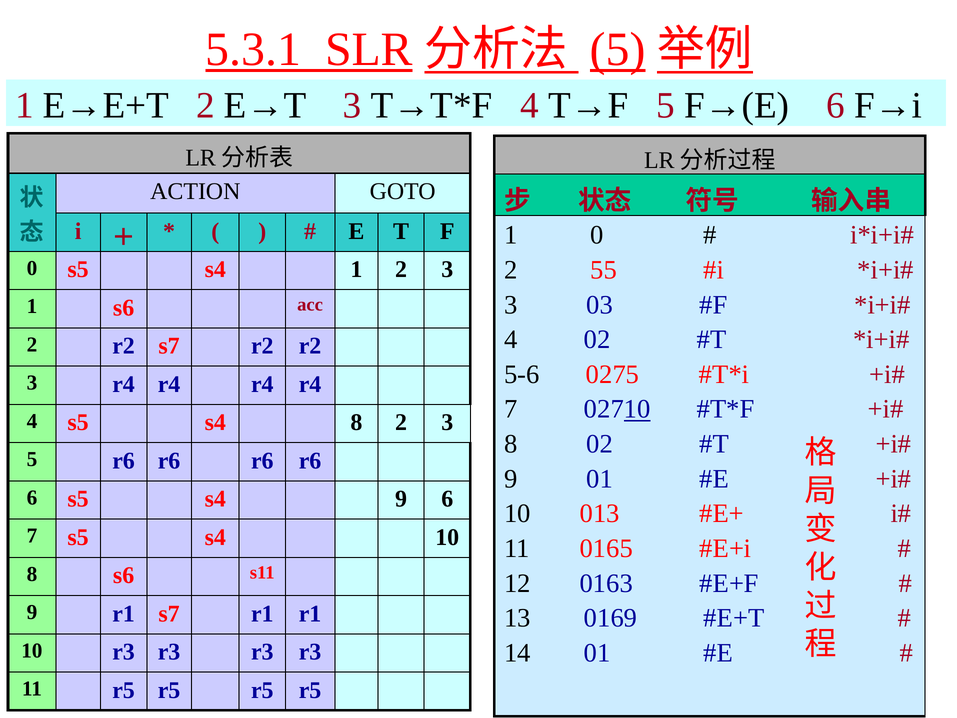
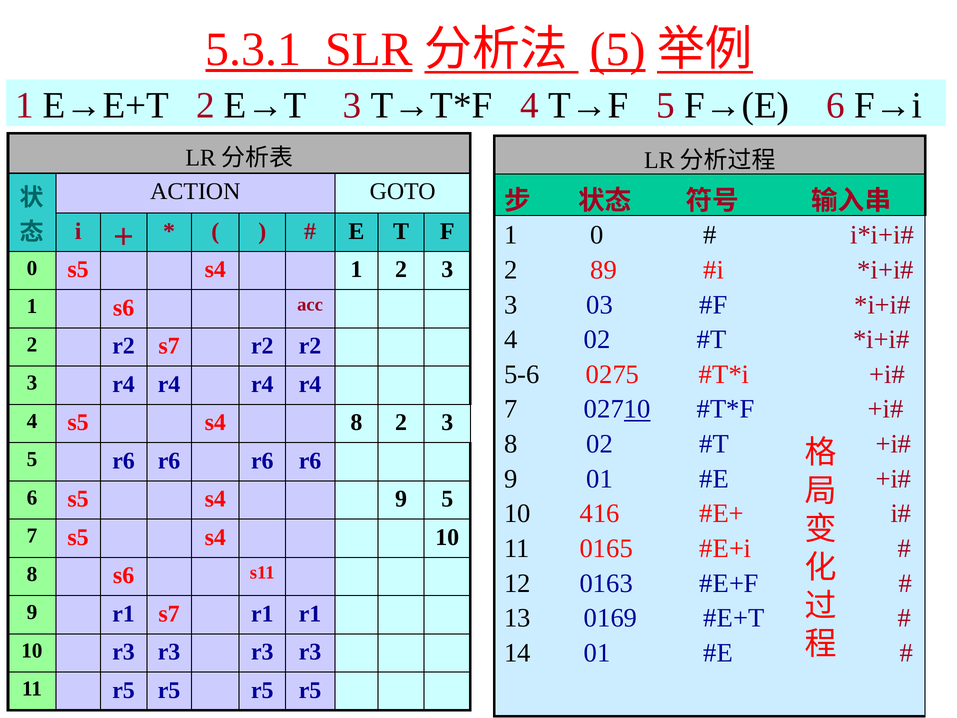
55: 55 -> 89 (604, 270)
9 6: 6 -> 5 (447, 499)
013: 013 -> 416 (600, 514)
